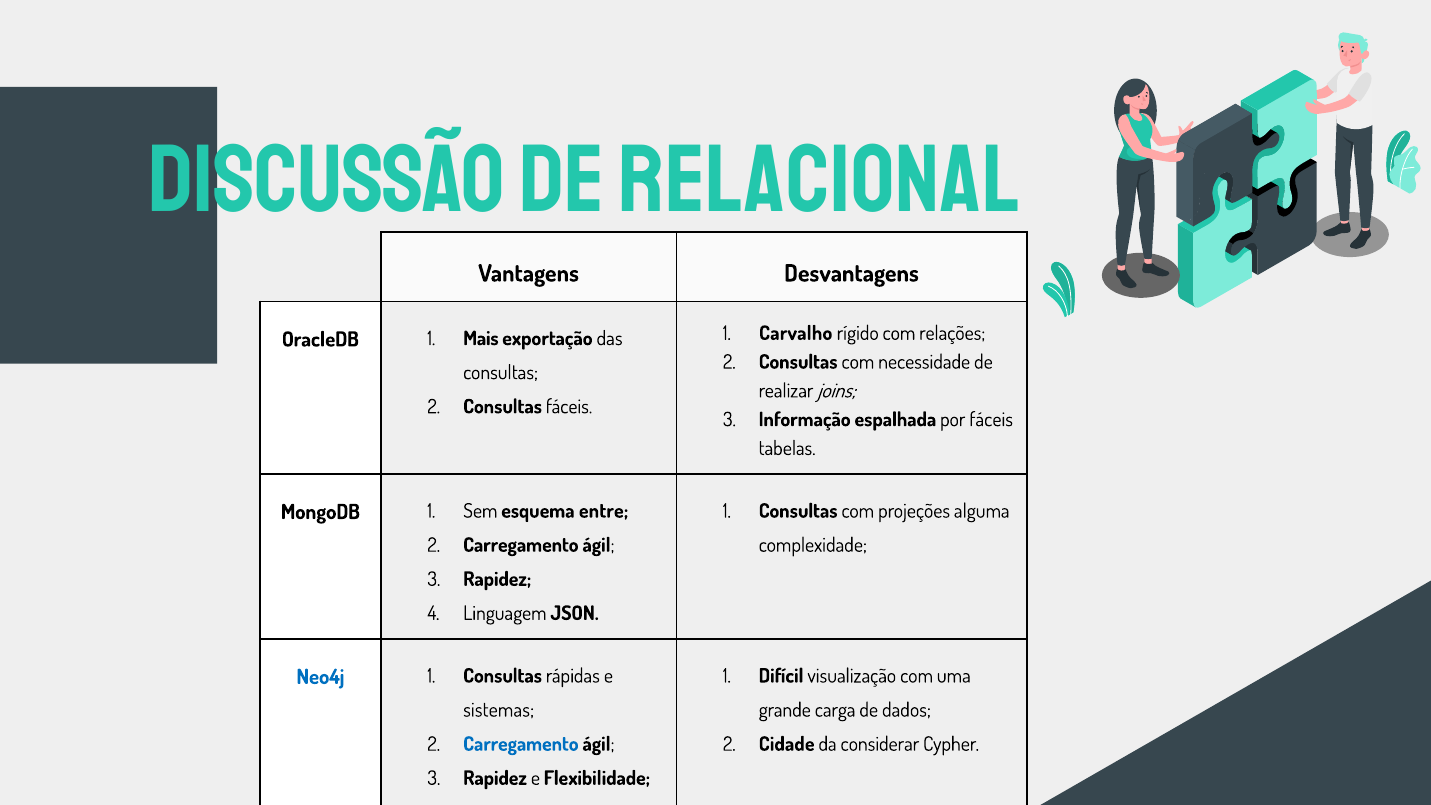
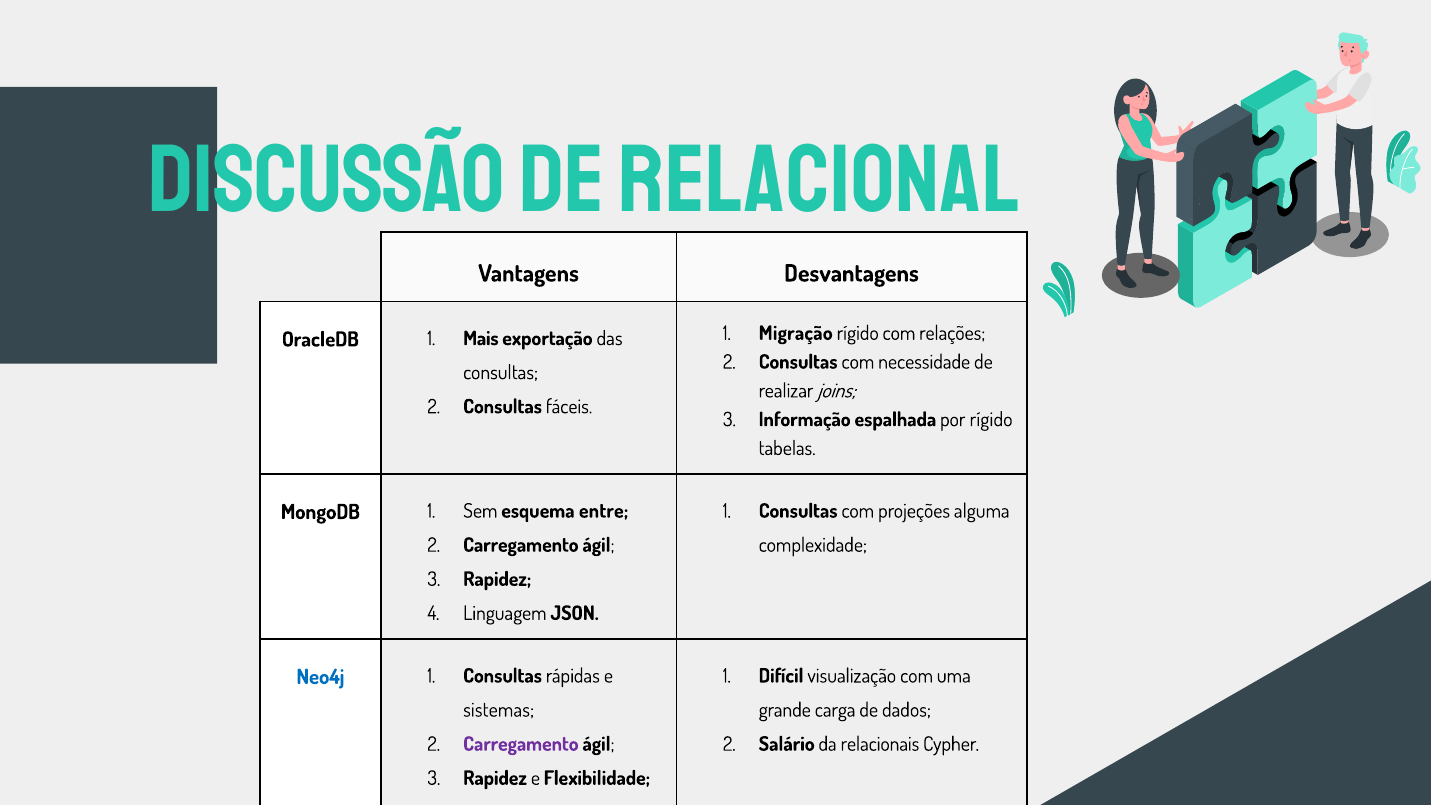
Carvalho: Carvalho -> Migração (796, 333)
por fáceis: fáceis -> rígido (991, 420)
Carregamento colour: blue -> purple (521, 744)
Cidade: Cidade -> Salário (787, 744)
considerar: considerar -> relacionais (880, 744)
